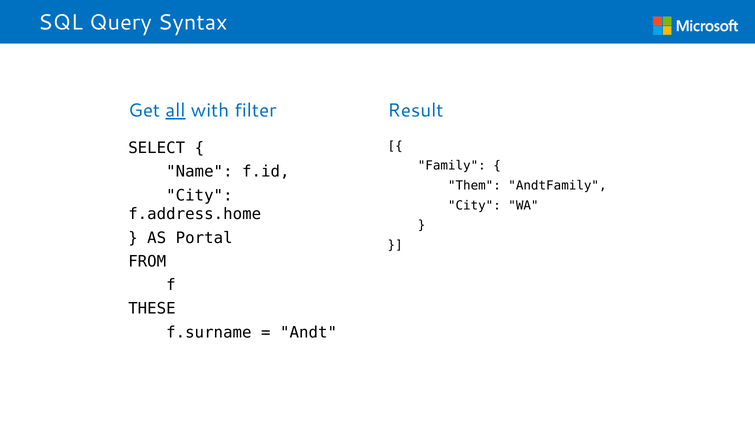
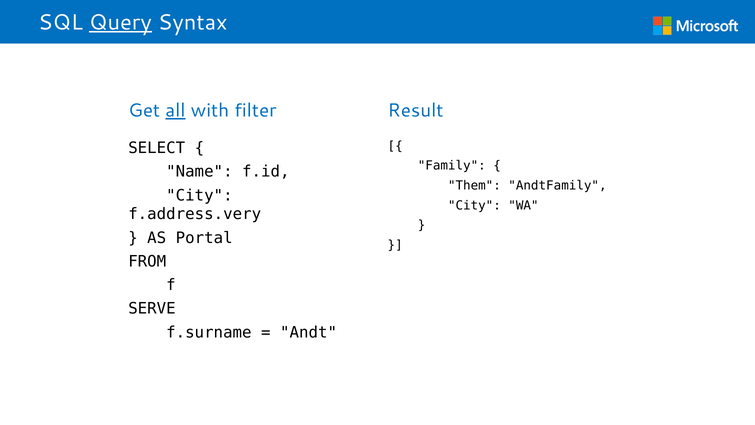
Query underline: none -> present (120, 22)
f.address.home: f.address.home -> f.address.very (195, 214)
THESE: THESE -> SERVE (152, 309)
